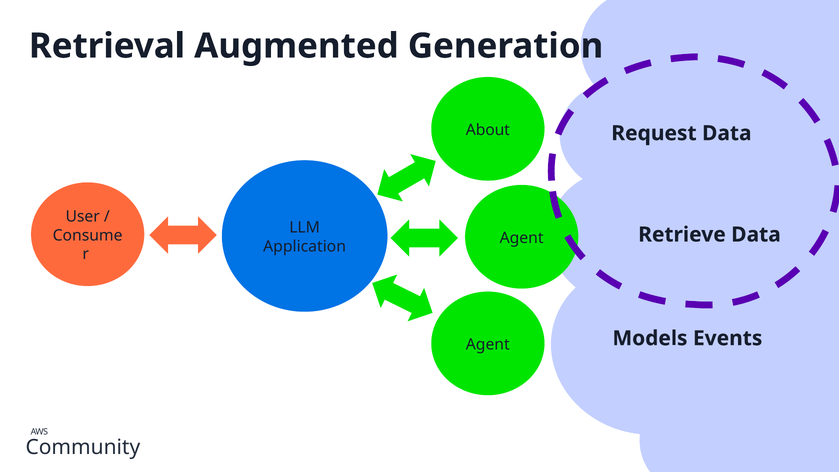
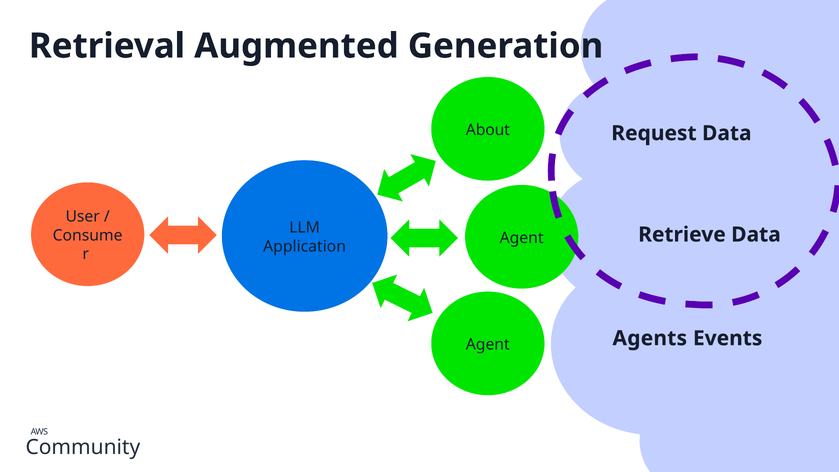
Models: Models -> Agents (650, 338)
